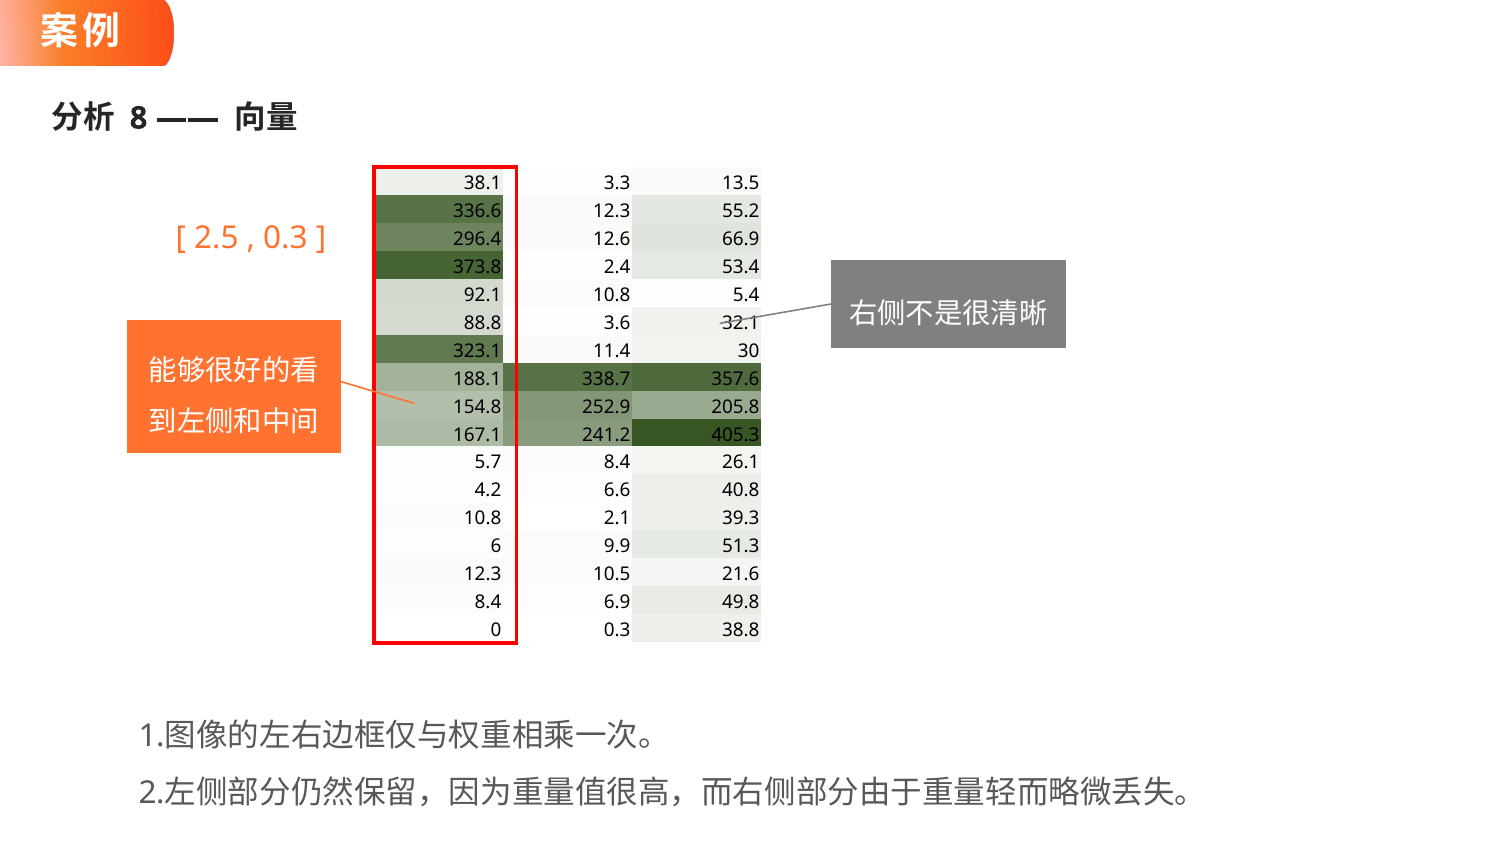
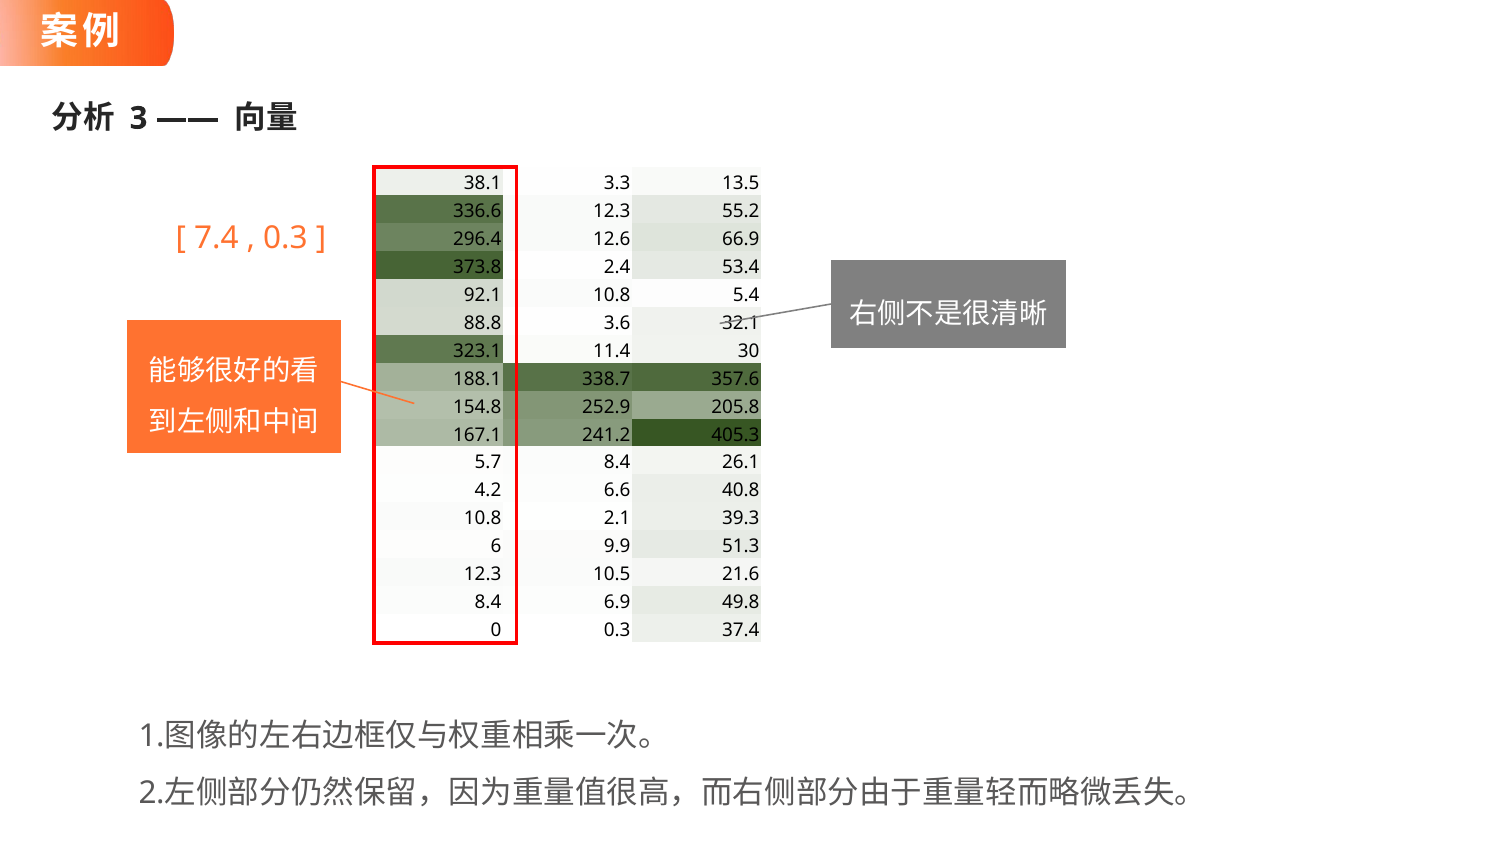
8: 8 -> 3 (139, 118)
2.5: 2.5 -> 7.4 (216, 238)
38.8: 38.8 -> 37.4 (741, 630)
